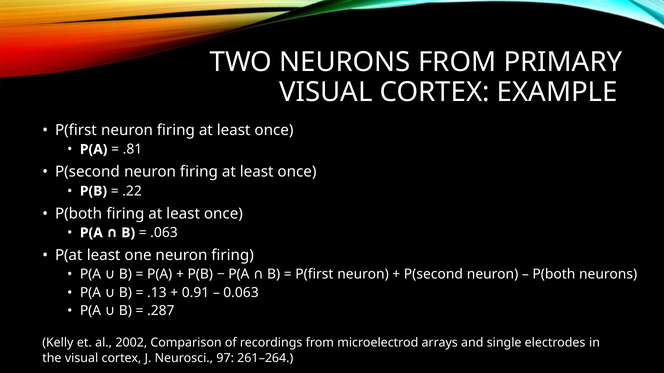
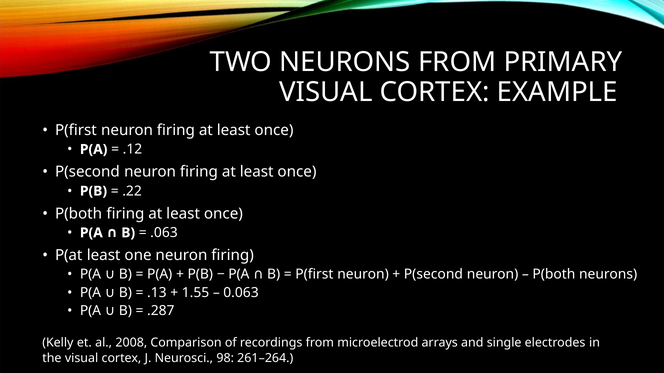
.81: .81 -> .12 (132, 150)
0.91: 0.91 -> 1.55 (196, 293)
2002: 2002 -> 2008 (131, 343)
97: 97 -> 98 (225, 359)
